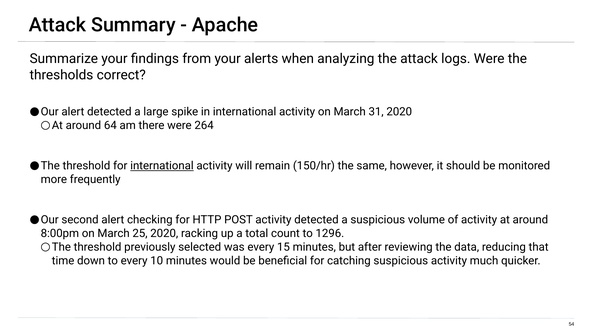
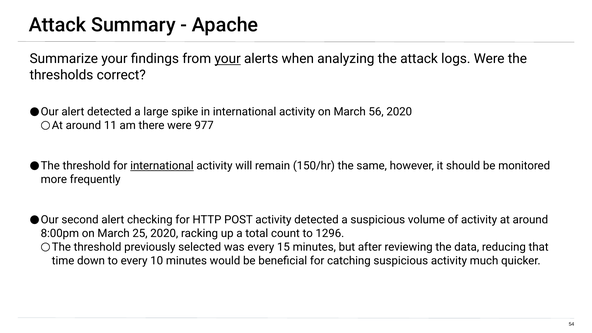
your underline: none -> present (228, 59)
31: 31 -> 56 (376, 112)
64: 64 -> 11 (110, 125)
264: 264 -> 977 (204, 125)
